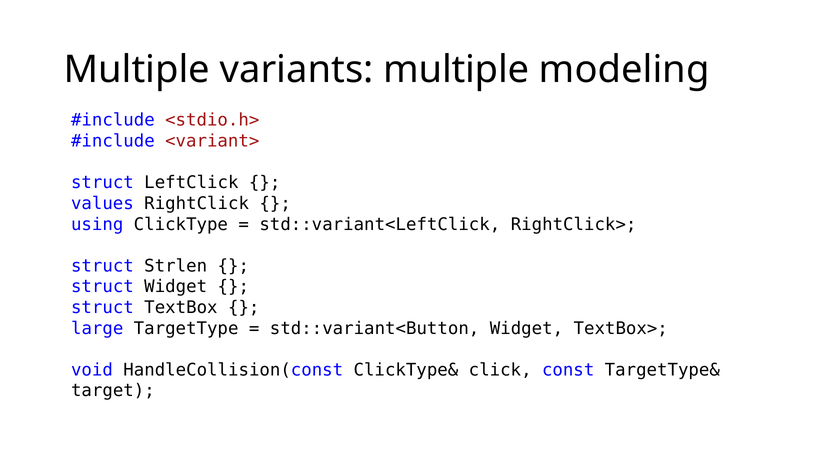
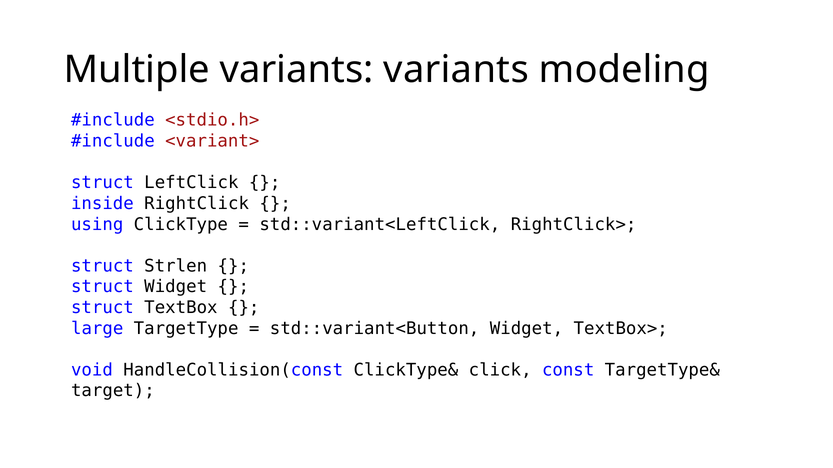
variants multiple: multiple -> variants (456, 70)
values: values -> inside (102, 204)
